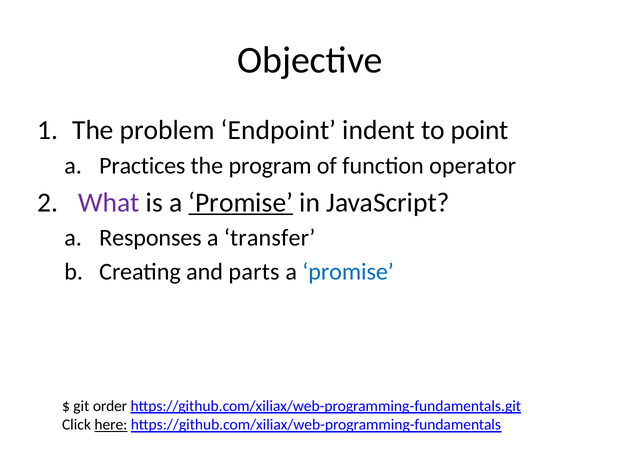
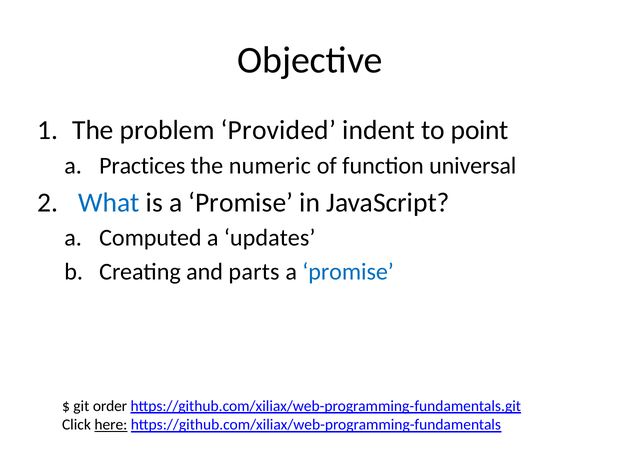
Endpoint: Endpoint -> Provided (278, 130)
program: program -> numeric (270, 166)
operator: operator -> universal (473, 166)
What colour: purple -> blue (109, 202)
Promise underline: present -> none (241, 202)
Responses: Responses -> Computed (150, 238)
transfer: transfer -> updates (270, 238)
